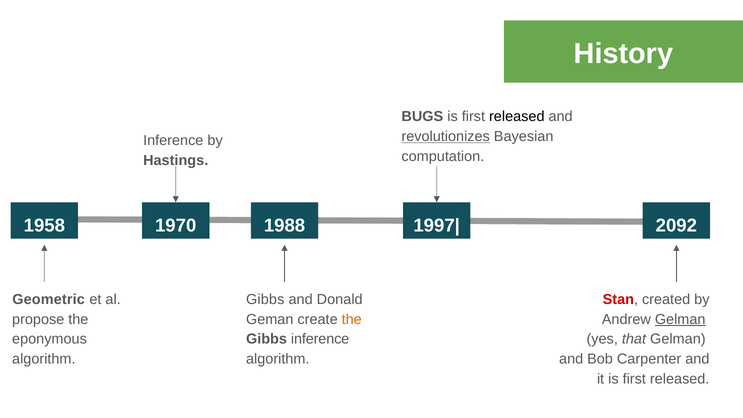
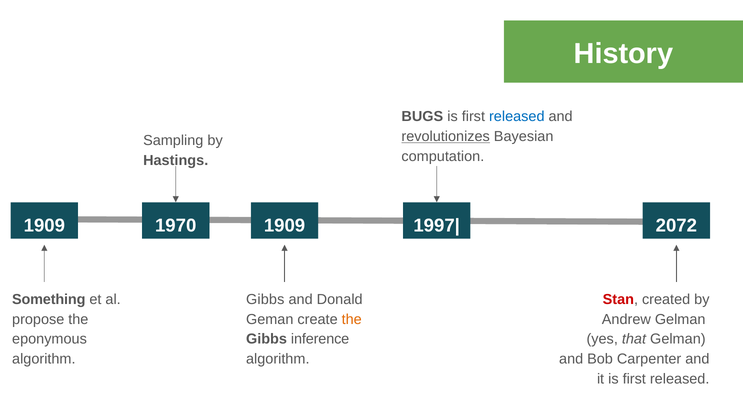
released colour: black -> blue (517, 117)
Inference: Inference -> Sampling (173, 141)
1958: 1958 -> 1909 (44, 226)
1970 1988: 1988 -> 1909 (285, 226)
2092: 2092 -> 2072 (676, 226)
Geometric: Geometric -> Something (49, 299)
Gelman underline: present -> none (680, 319)
